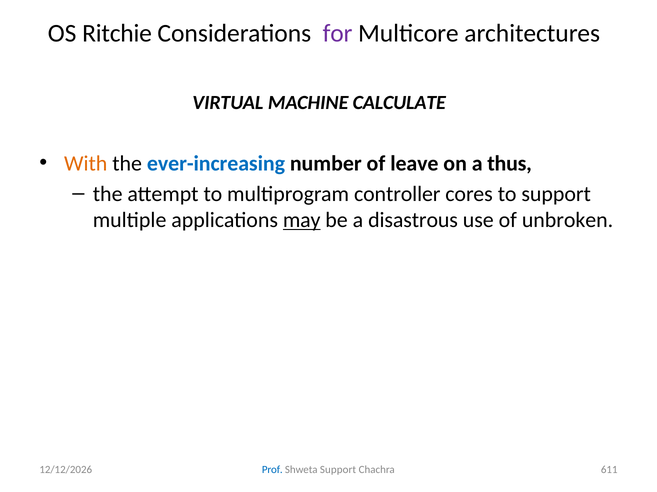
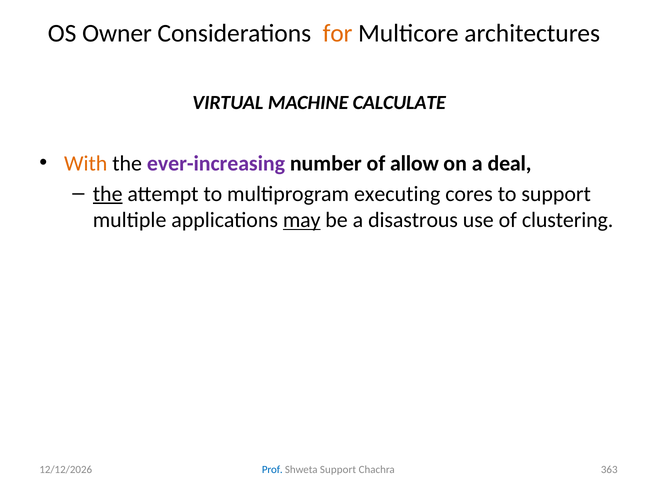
Ritchie: Ritchie -> Owner (117, 33)
for colour: purple -> orange (338, 33)
ever-increasing colour: blue -> purple (216, 164)
leave: leave -> allow (414, 164)
thus: thus -> deal (510, 164)
the underline: none -> present (108, 194)
controller: controller -> executing (397, 194)
unbroken: unbroken -> clustering (568, 221)
611: 611 -> 363 (609, 470)
